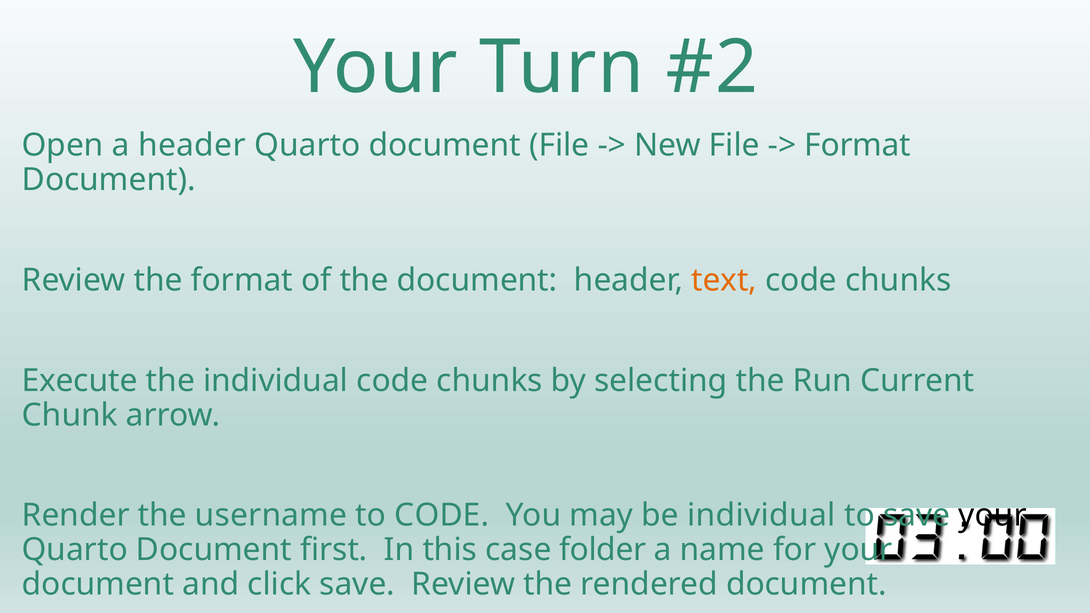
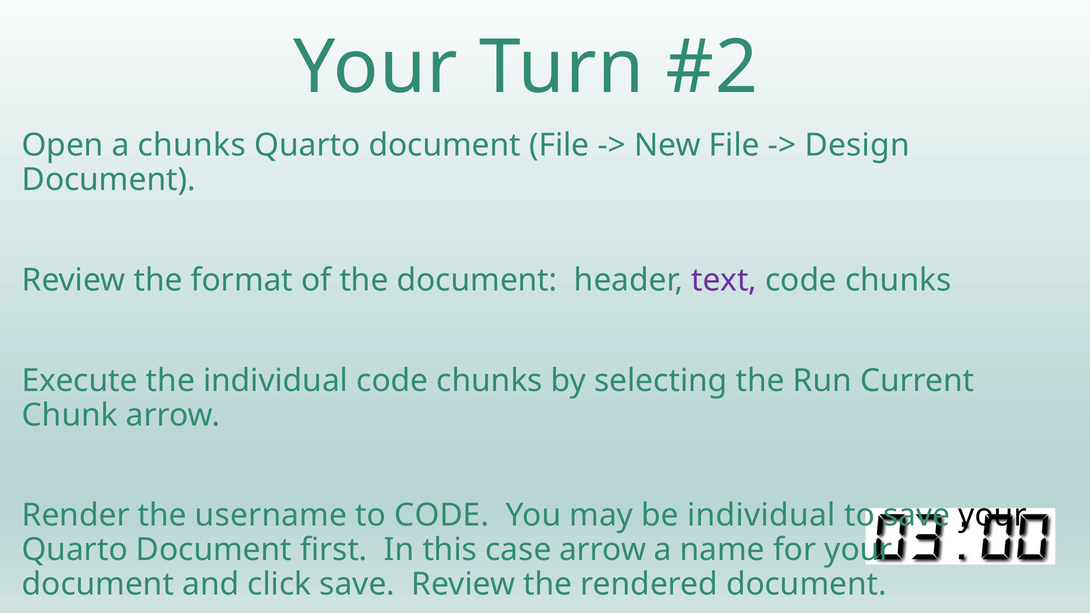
a header: header -> chunks (192, 145)
Format: Format -> Design (857, 145)
text colour: orange -> purple (724, 280)
case folder: folder -> arrow (603, 550)
